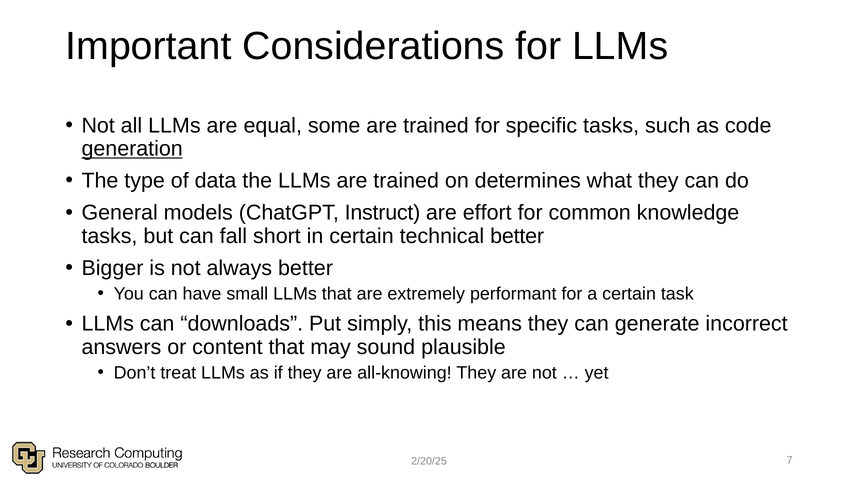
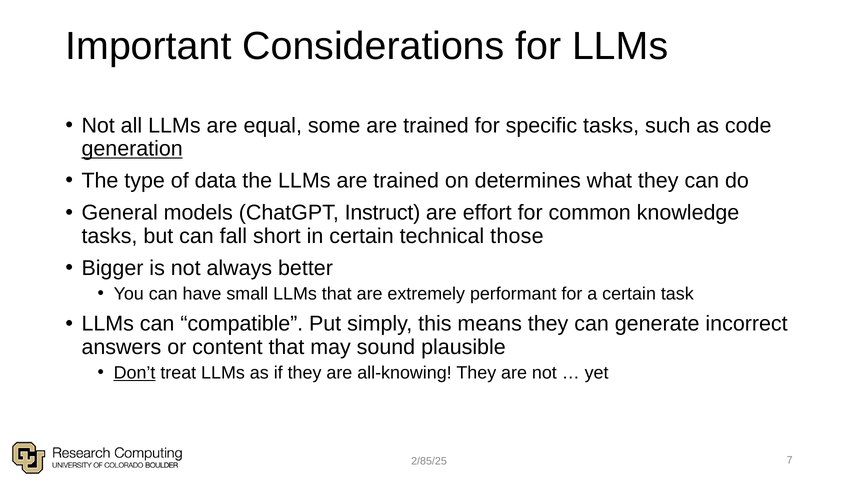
technical better: better -> those (517, 236)
downloads: downloads -> compatible (242, 324)
Don’t underline: none -> present (135, 373)
2/20/25: 2/20/25 -> 2/85/25 (429, 462)
